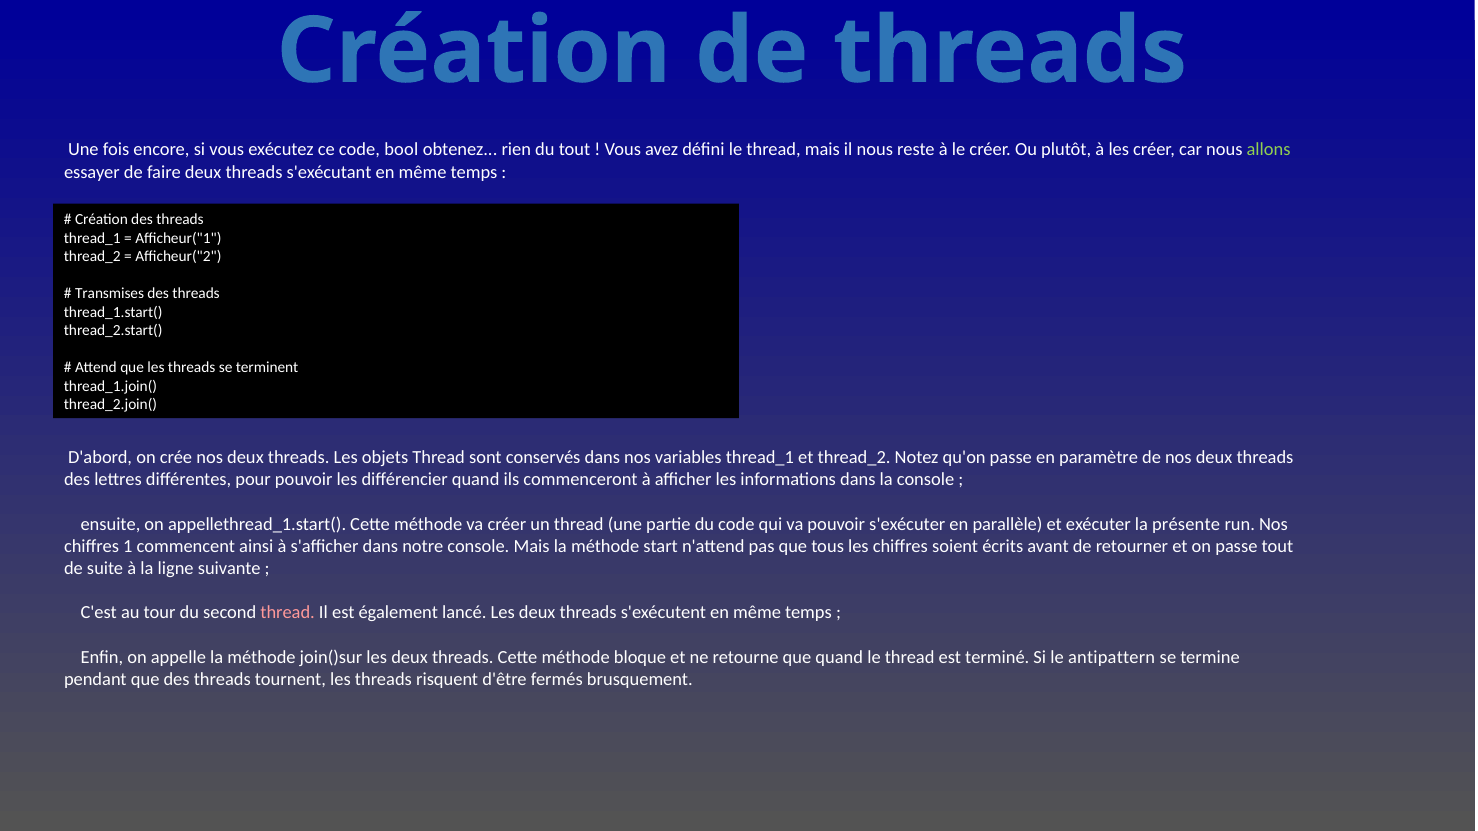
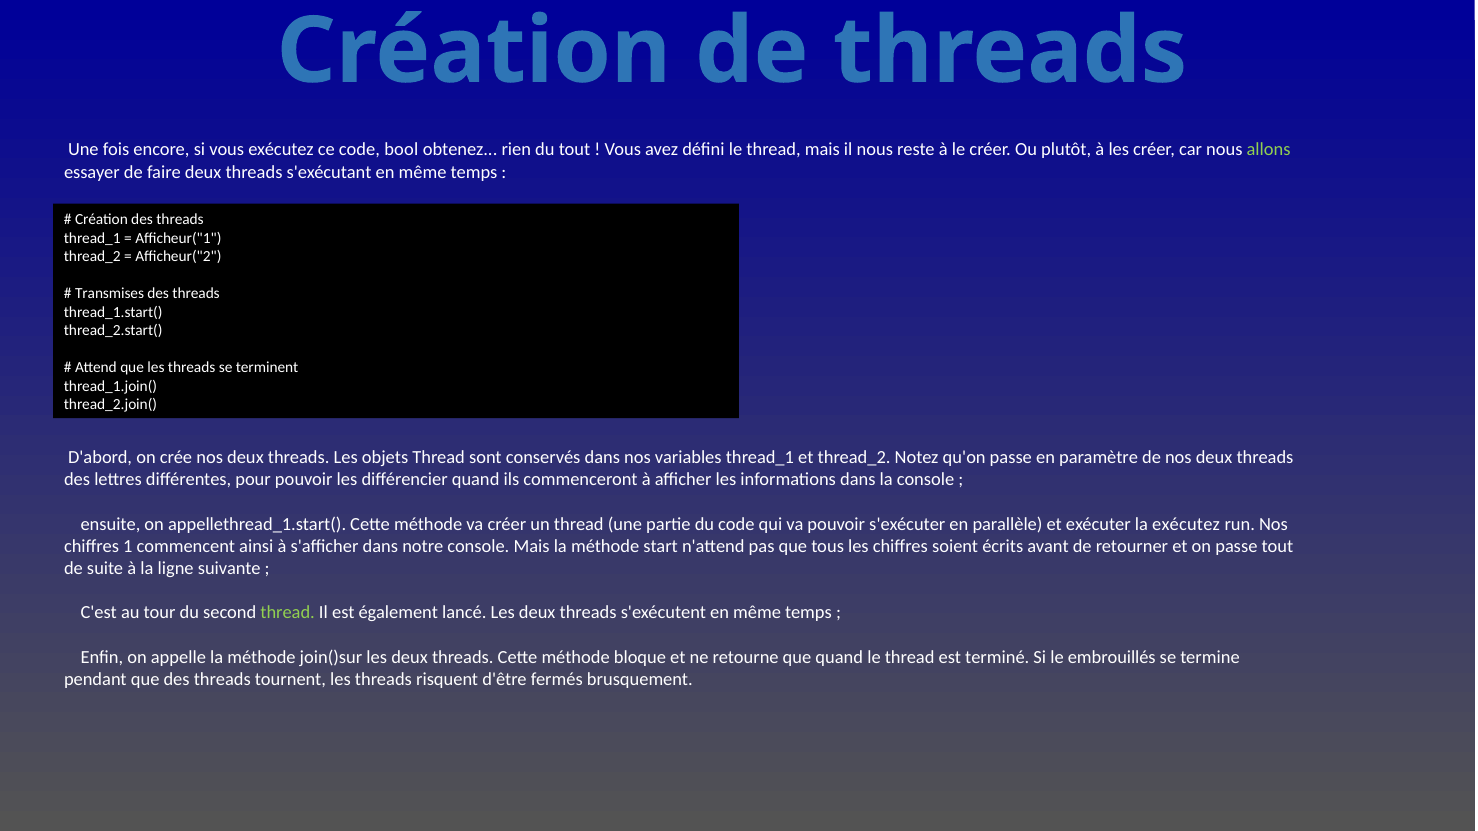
la présente: présente -> exécutez (1186, 524)
thread colour: pink -> light green (288, 613)
antipattern: antipattern -> embrouillés (1112, 657)
